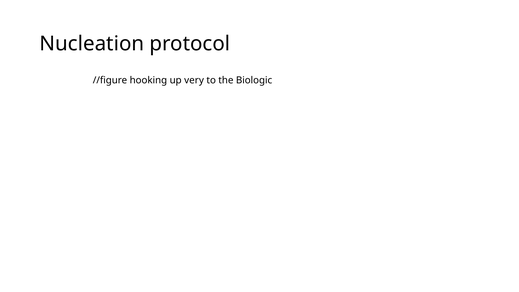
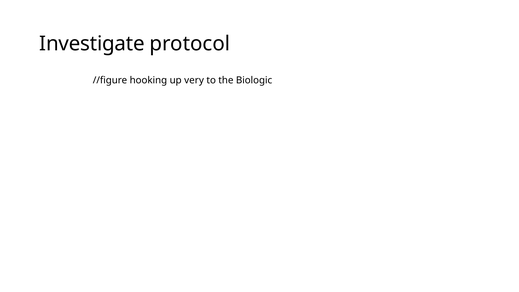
Nucleation: Nucleation -> Investigate (92, 44)
